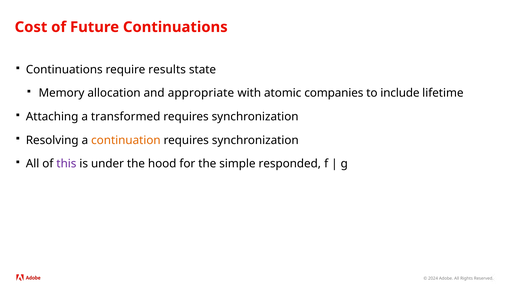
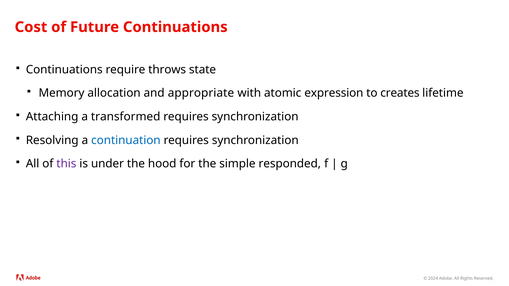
results: results -> throws (167, 70)
companies: companies -> expression (334, 93)
include: include -> creates (400, 93)
continuation colour: orange -> blue (126, 140)
